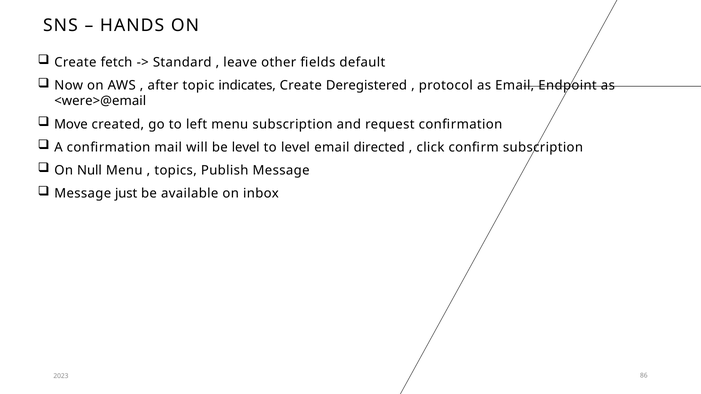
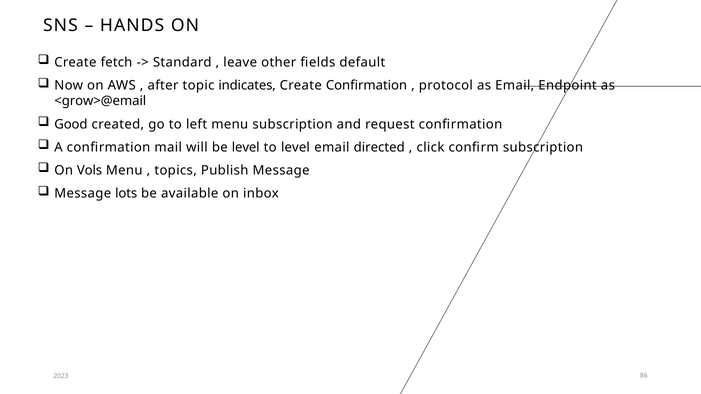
Create Deregistered: Deregistered -> Confirmation (367, 85)
<were>@email: <were>@email -> <grow>@email (100, 101)
Move: Move -> Good (71, 124)
Null: Null -> Vols (90, 170)
just: just -> lots (126, 194)
